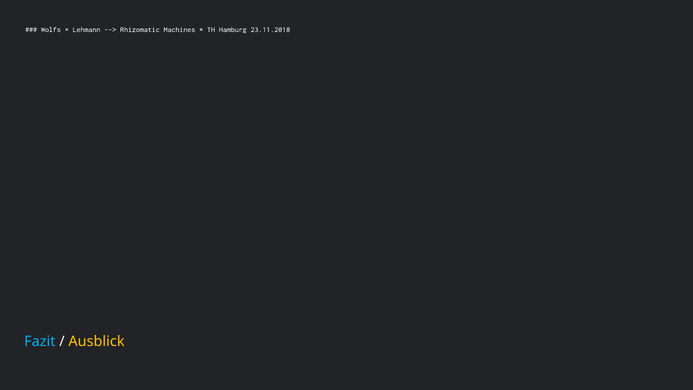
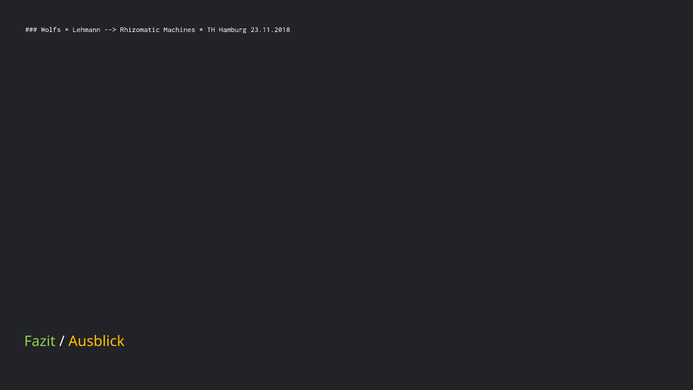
Fazit colour: light blue -> light green (40, 341)
